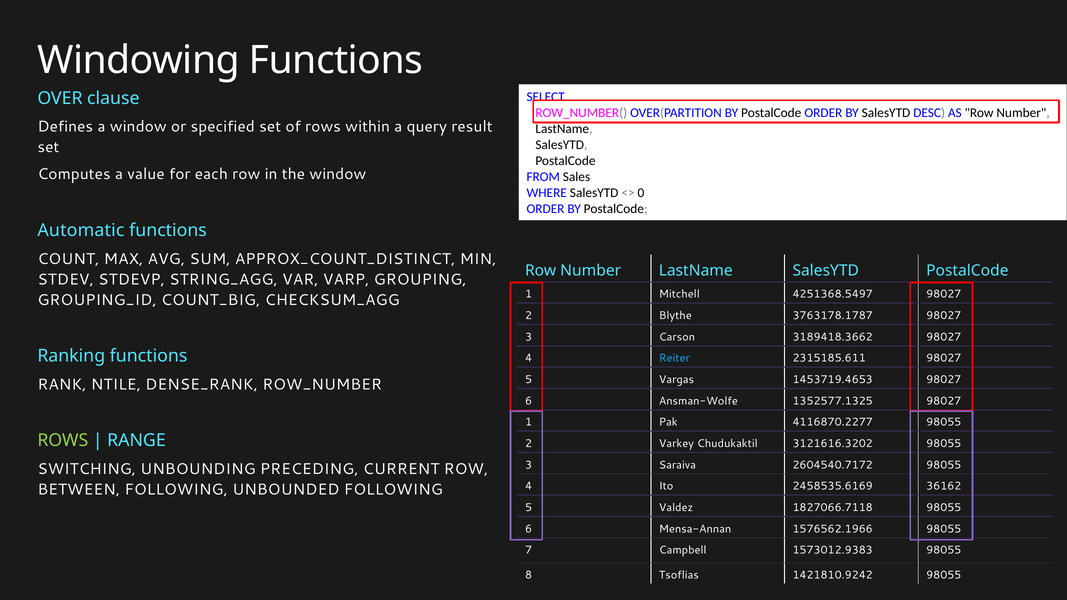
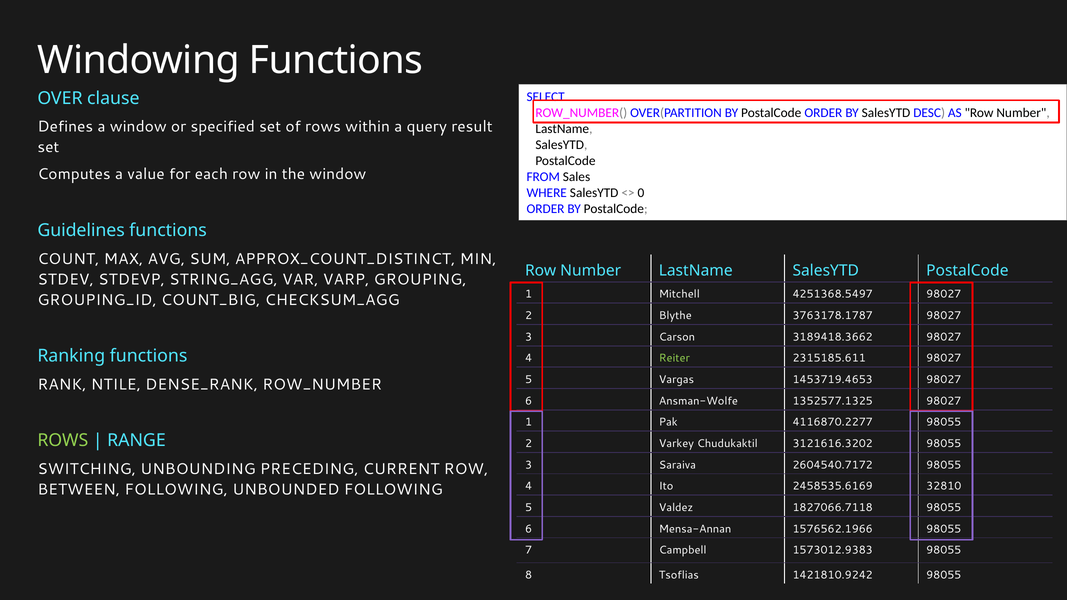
Automatic: Automatic -> Guidelines (81, 231)
Reiter colour: light blue -> light green (674, 358)
36162: 36162 -> 32810 (944, 486)
